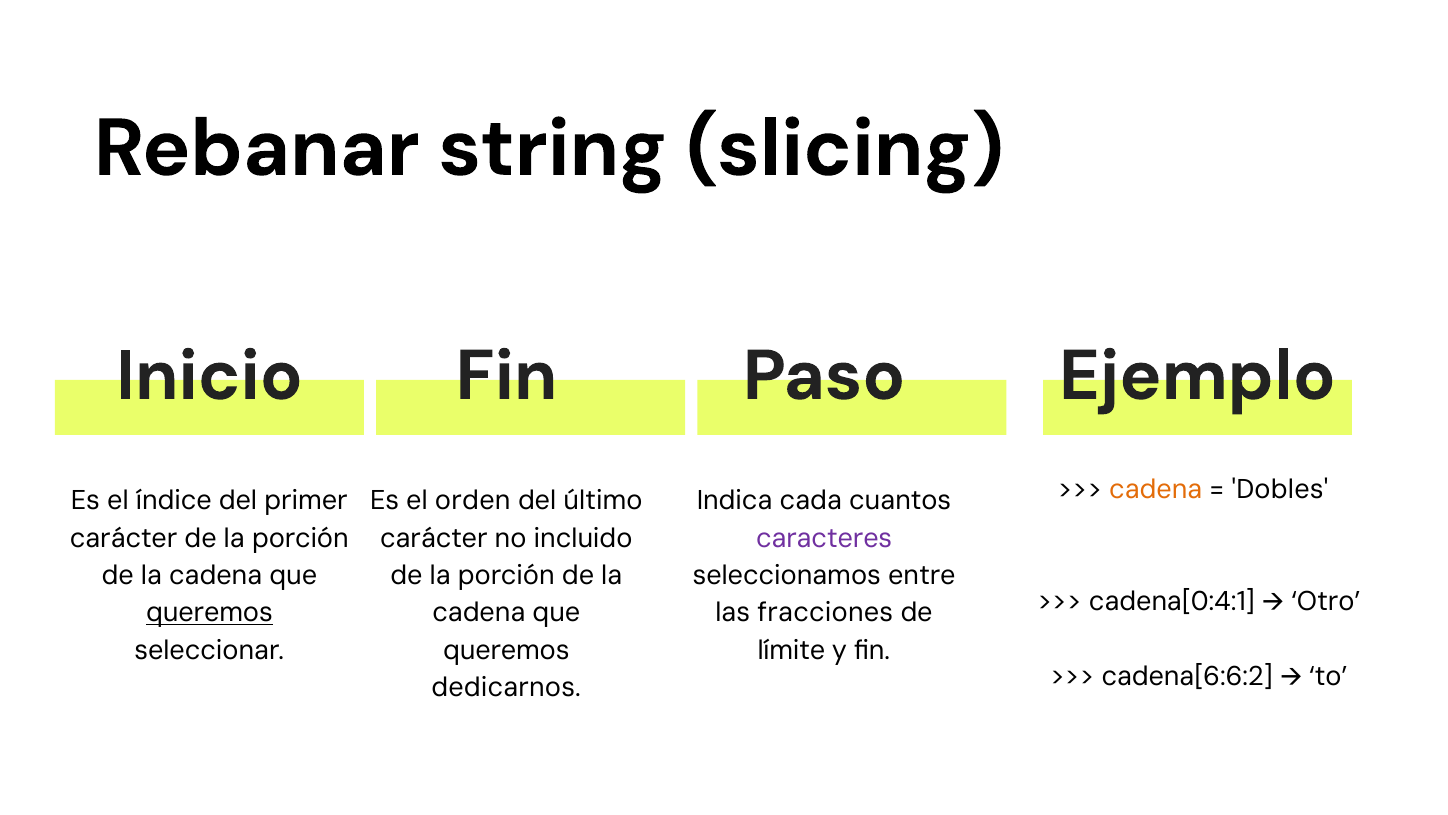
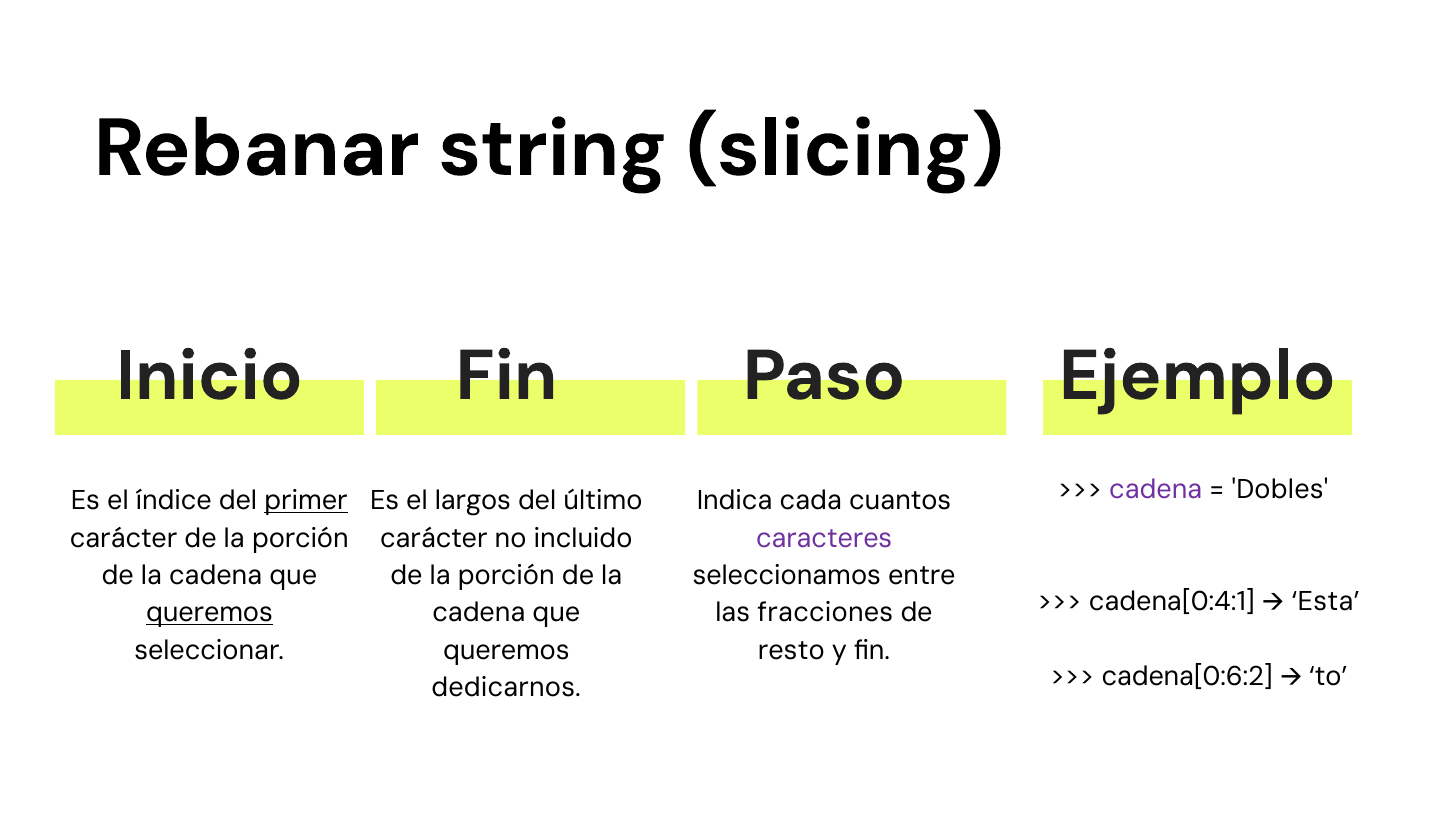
cadena colour: orange -> purple (1156, 489)
primer underline: none -> present (306, 500)
orden: orden -> largos (473, 500)
Otro: Otro -> Esta (1326, 602)
límite: límite -> resto (791, 650)
cadena[6:6:2: cadena[6:6:2 -> cadena[0:6:2 (1187, 676)
